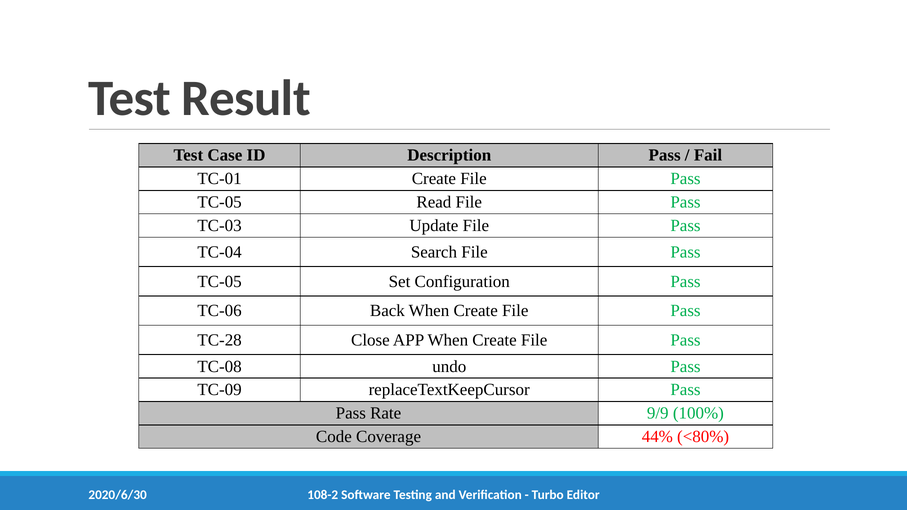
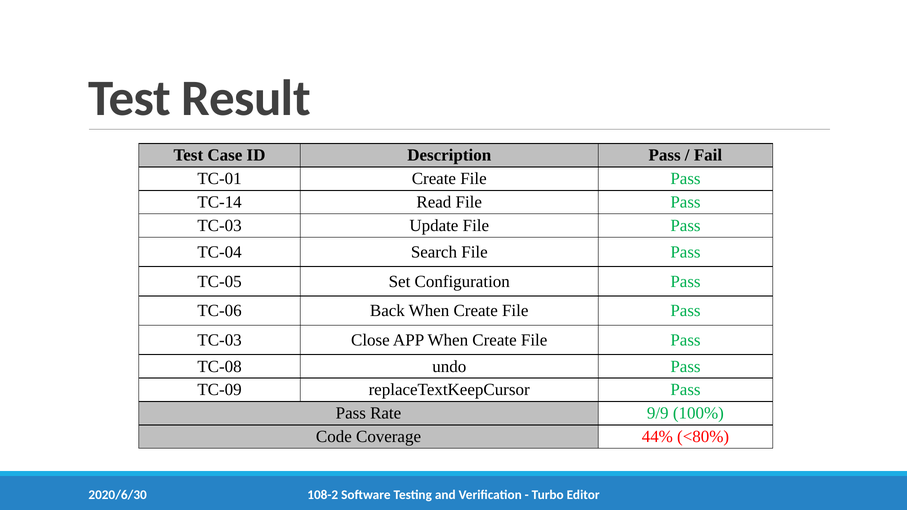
TC-05: TC-05 -> TC-14 (220, 202)
TC-28: TC-28 -> TC-03 (220, 340)
